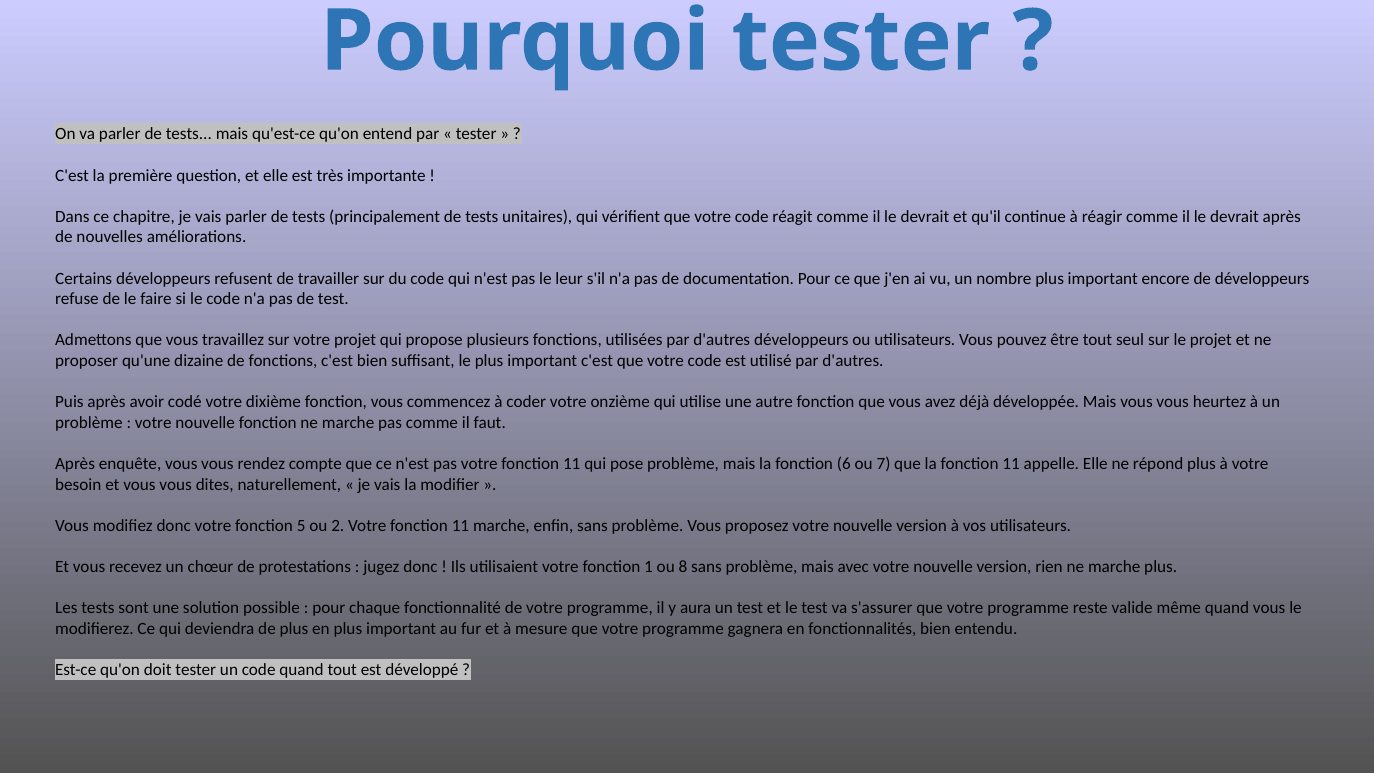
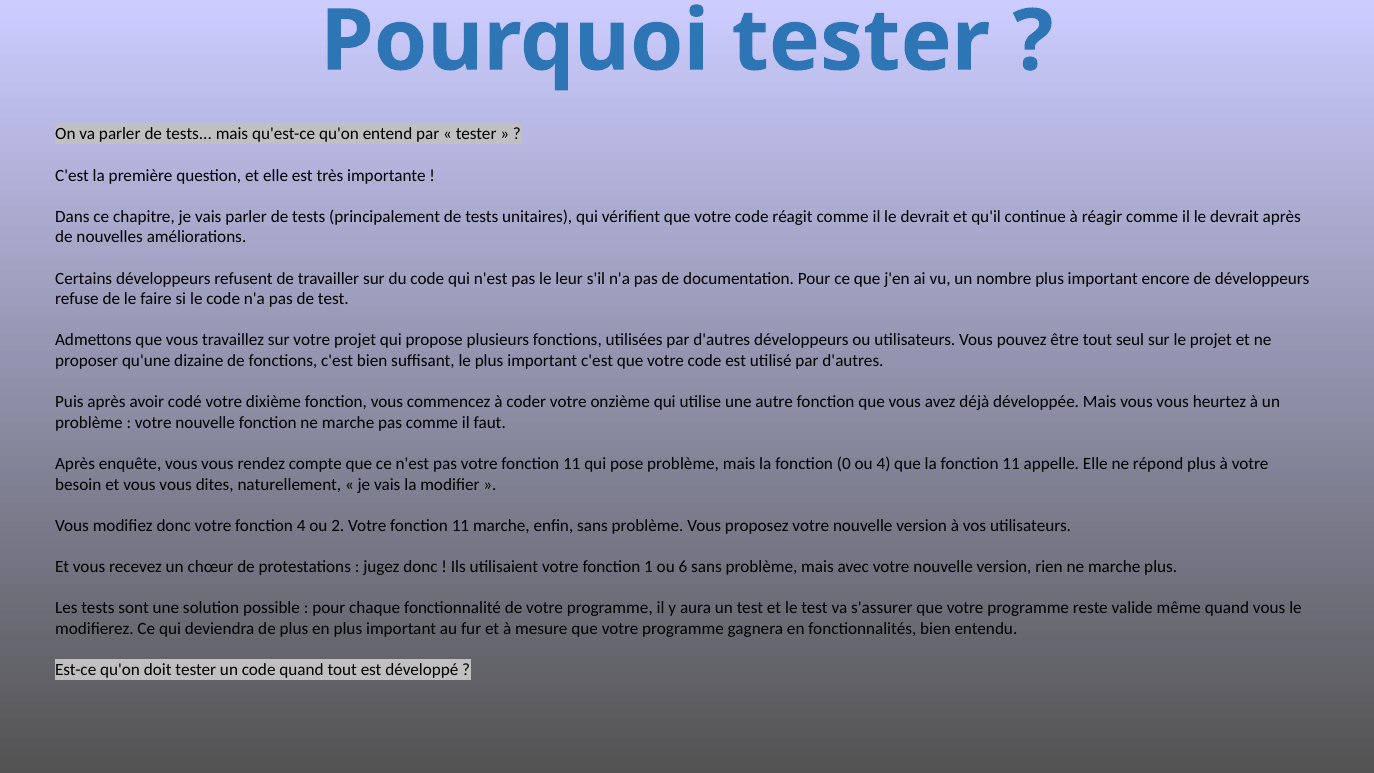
6: 6 -> 0 (844, 464)
ou 7: 7 -> 4 (884, 464)
fonction 5: 5 -> 4 (301, 526)
8: 8 -> 6 (683, 567)
